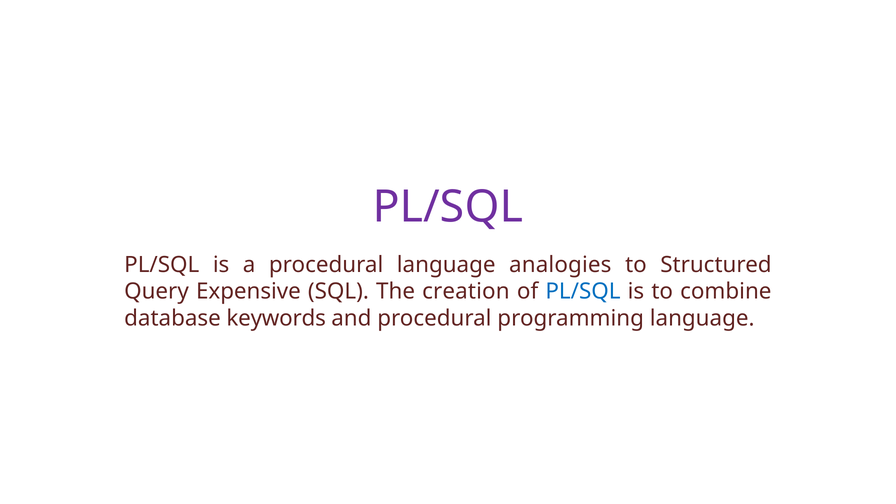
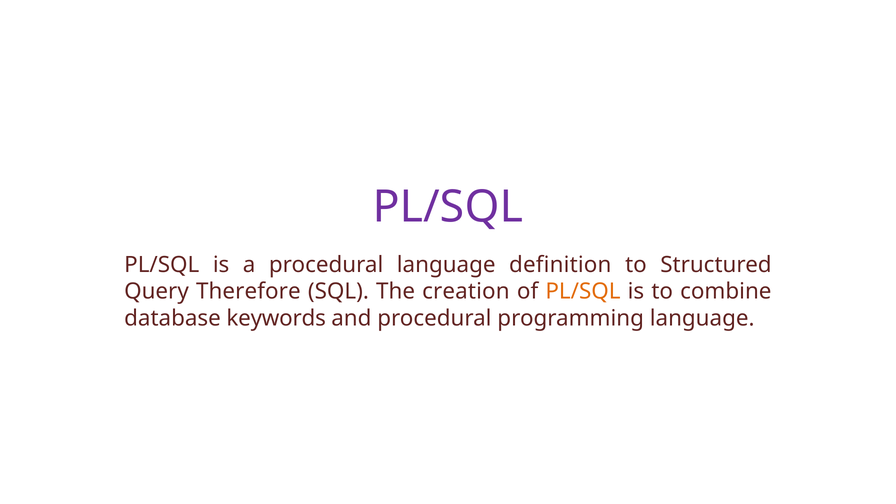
analogies: analogies -> definition (560, 265)
Expensive: Expensive -> Therefore (248, 292)
PL/SQL colour: blue -> orange (583, 292)
